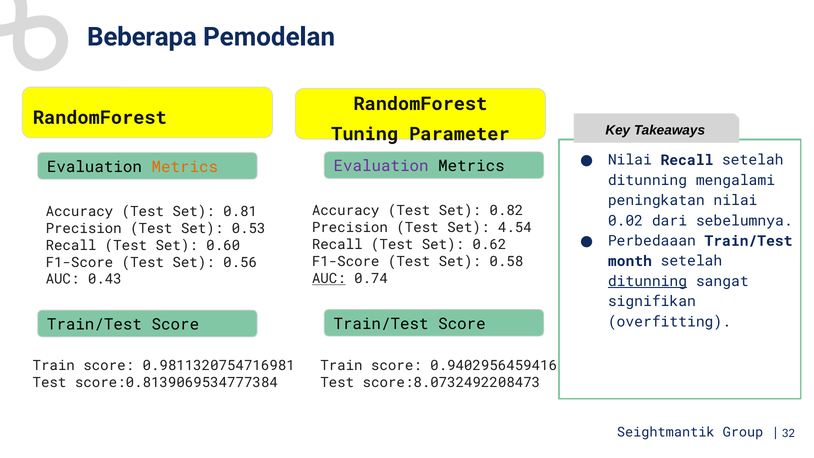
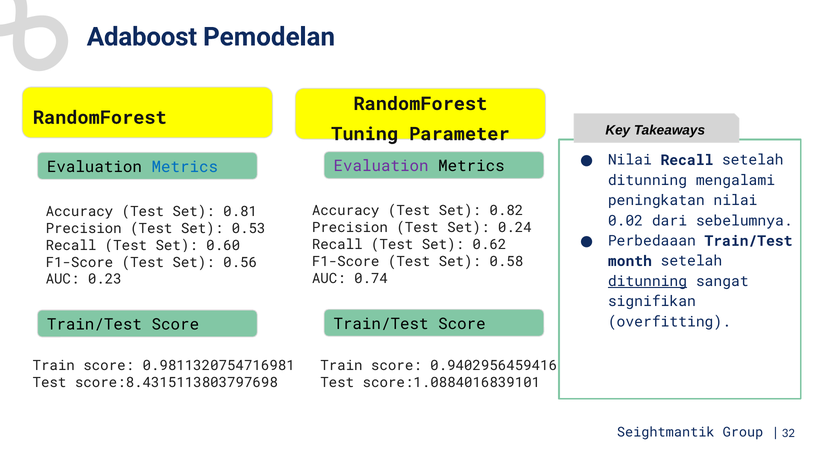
Beberapa: Beberapa -> Adaboost (142, 37)
Metrics colour: orange -> blue (185, 167)
4.54: 4.54 -> 0.24 (515, 228)
AUC underline: present -> none (329, 279)
0.43: 0.43 -> 0.23 (105, 279)
score:0.8139069534777384: score:0.8139069534777384 -> score:8.4315113803797698 (176, 383)
score:8.0732492208473: score:8.0732492208473 -> score:1.0884016839101 (451, 383)
